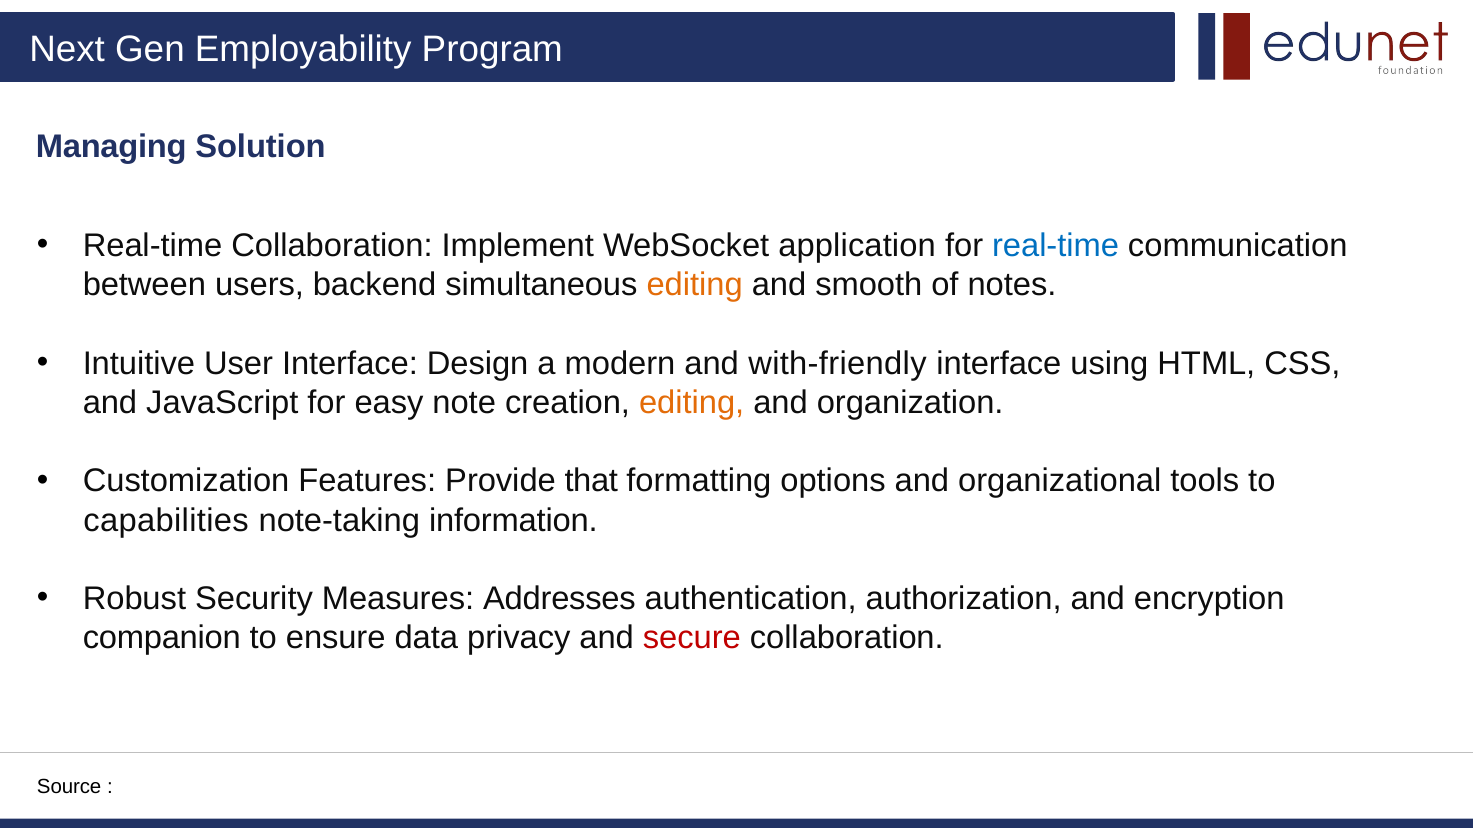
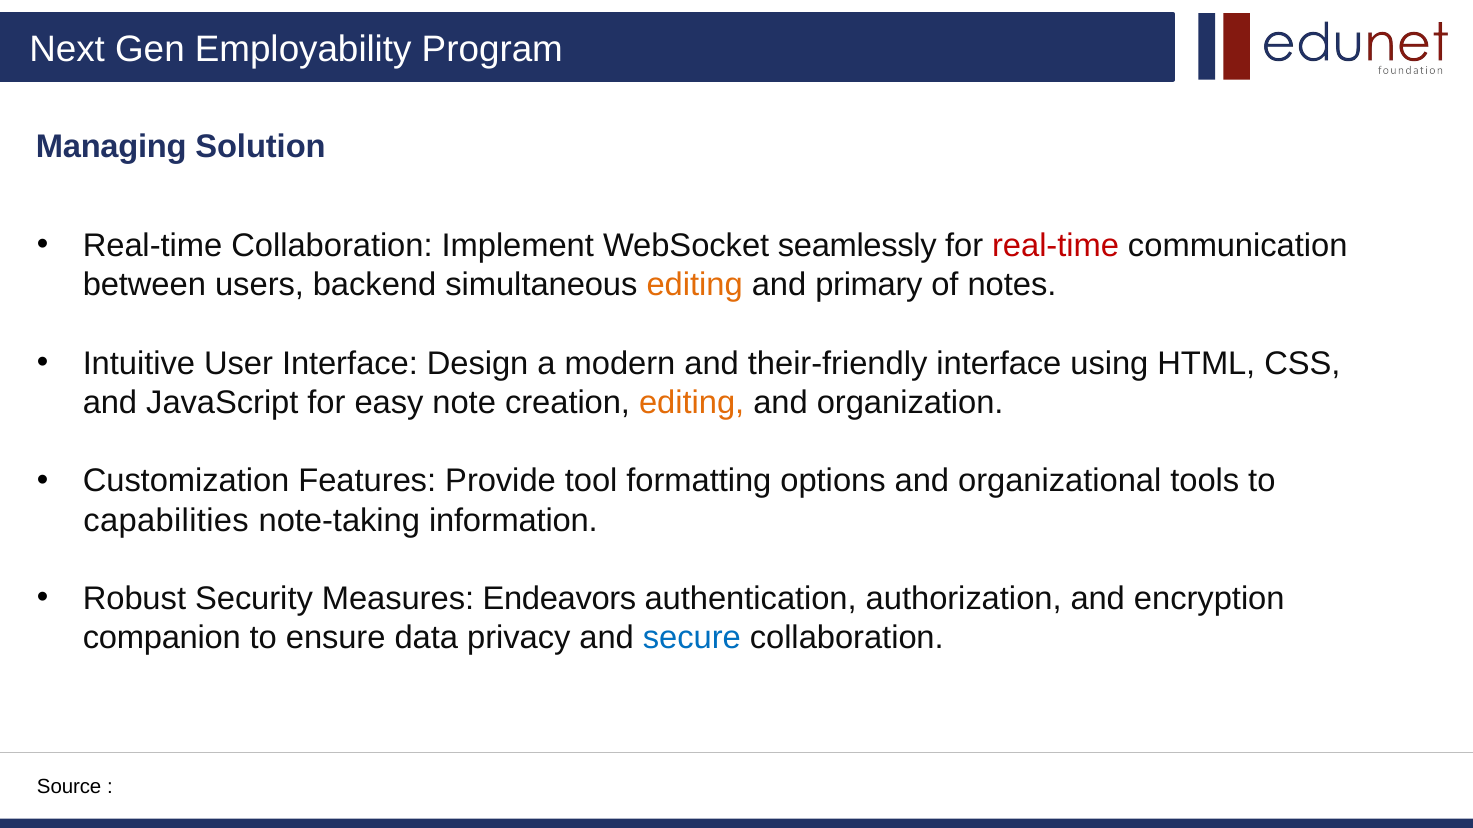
application: application -> seamlessly (857, 246)
real-time colour: blue -> red (1056, 246)
smooth: smooth -> primary (869, 285)
with-friendly: with-friendly -> their-friendly (838, 364)
that: that -> tool (591, 482)
Addresses: Addresses -> Endeavors (560, 599)
secure colour: red -> blue (692, 639)
